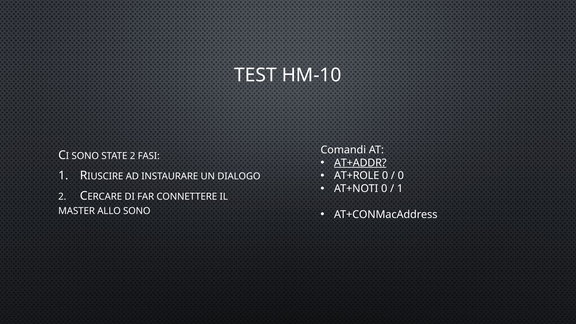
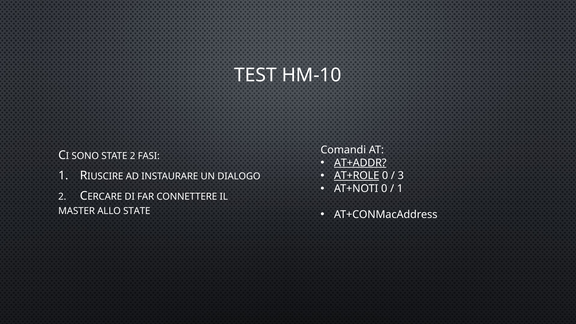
AT+ROLE underline: none -> present (357, 176)
0: 0 -> 3 (401, 176)
ALLO SONO: SONO -> STATE (137, 211)
